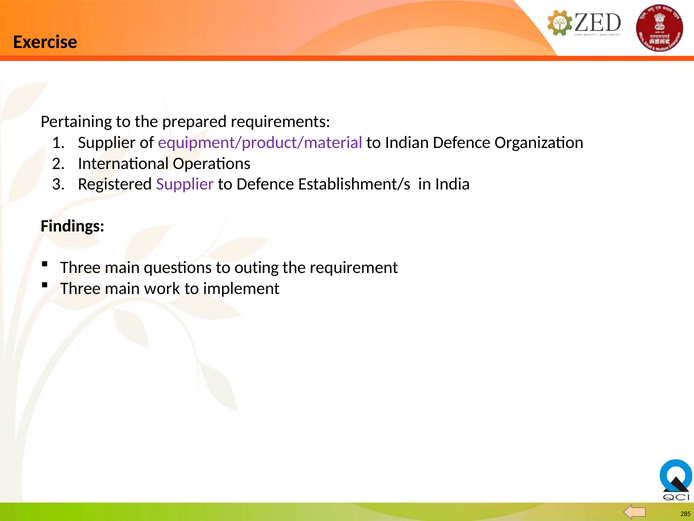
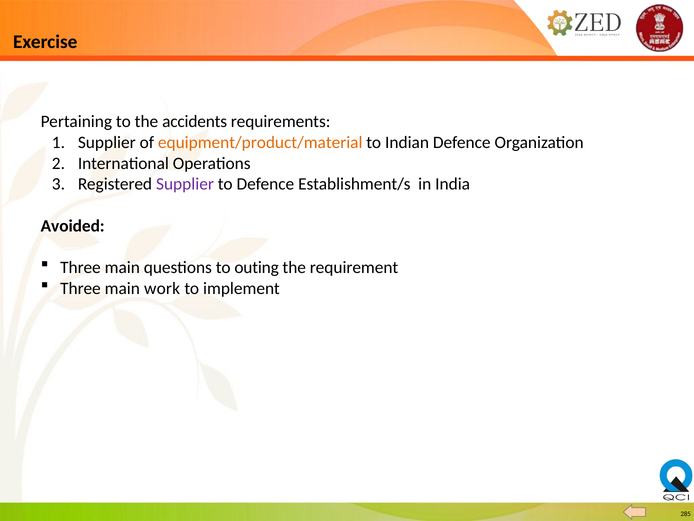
prepared: prepared -> accidents (195, 122)
equipment/product/material colour: purple -> orange (260, 142)
Findings: Findings -> Avoided (73, 226)
